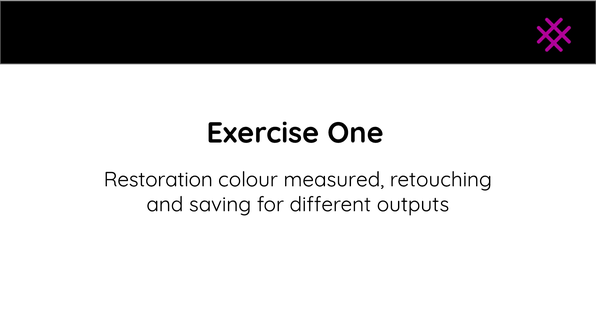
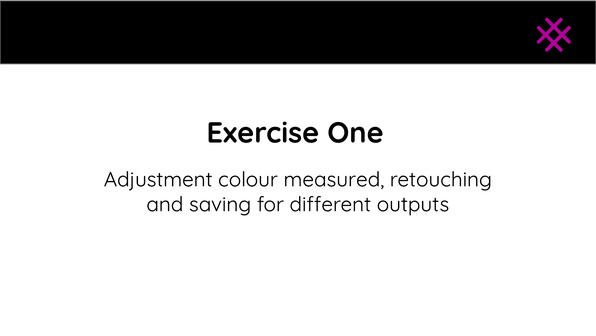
Restoration: Restoration -> Adjustment (158, 179)
